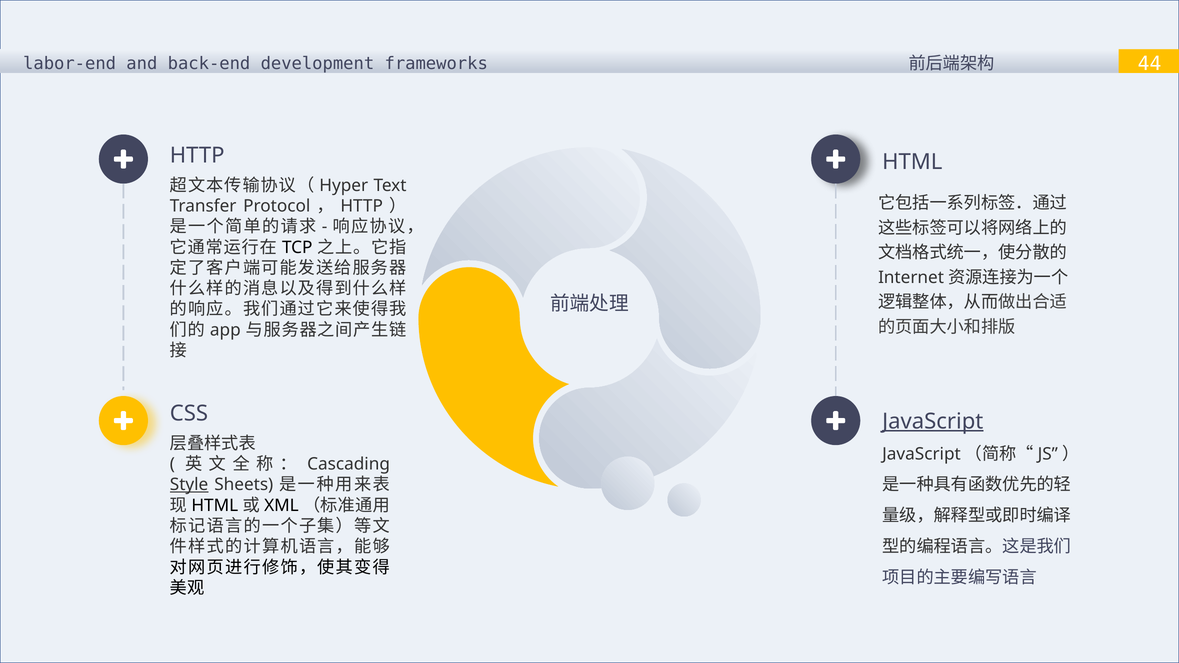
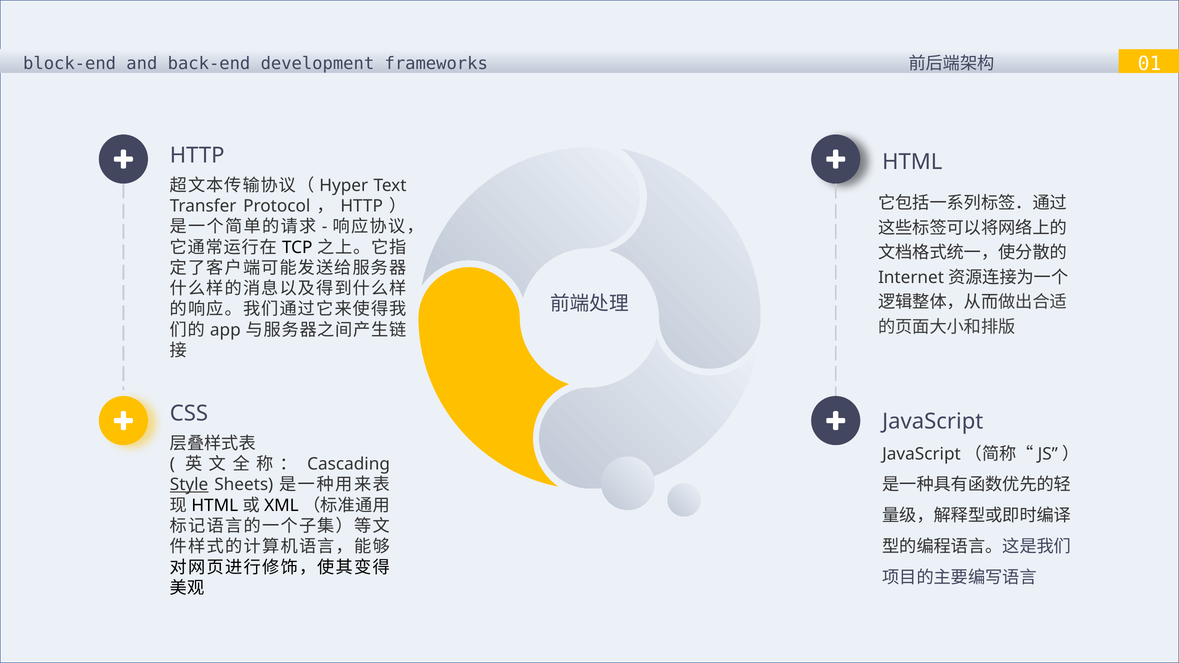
labor-end: labor-end -> block-end (70, 64)
44: 44 -> 01 (1150, 64)
JavaScript underline: present -> none (933, 421)
